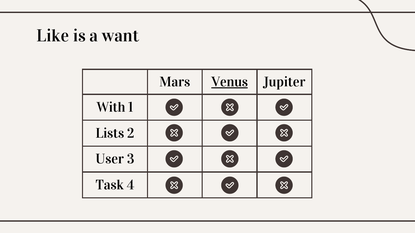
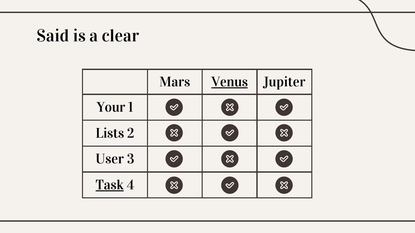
Like: Like -> Said (53, 36)
want: want -> clear (120, 36)
With: With -> Your (111, 107)
Task underline: none -> present (110, 185)
